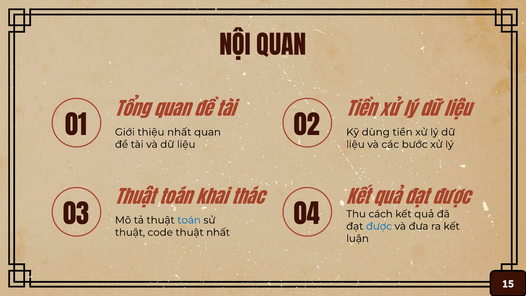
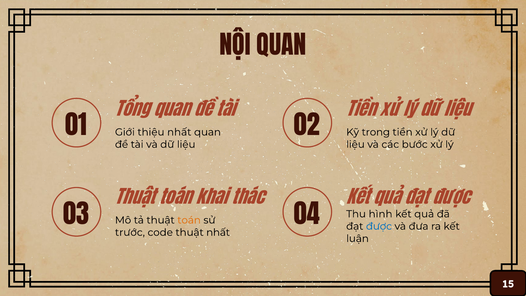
dùng: dùng -> trong (376, 132)
cách: cách -> hình (381, 214)
toán colour: blue -> orange (189, 220)
thuật: thuật -> trước (130, 232)
